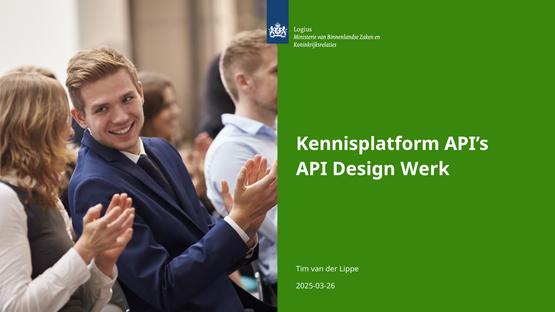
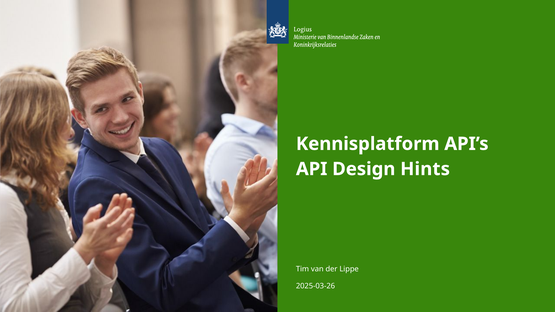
Werk: Werk -> Hints (425, 169)
